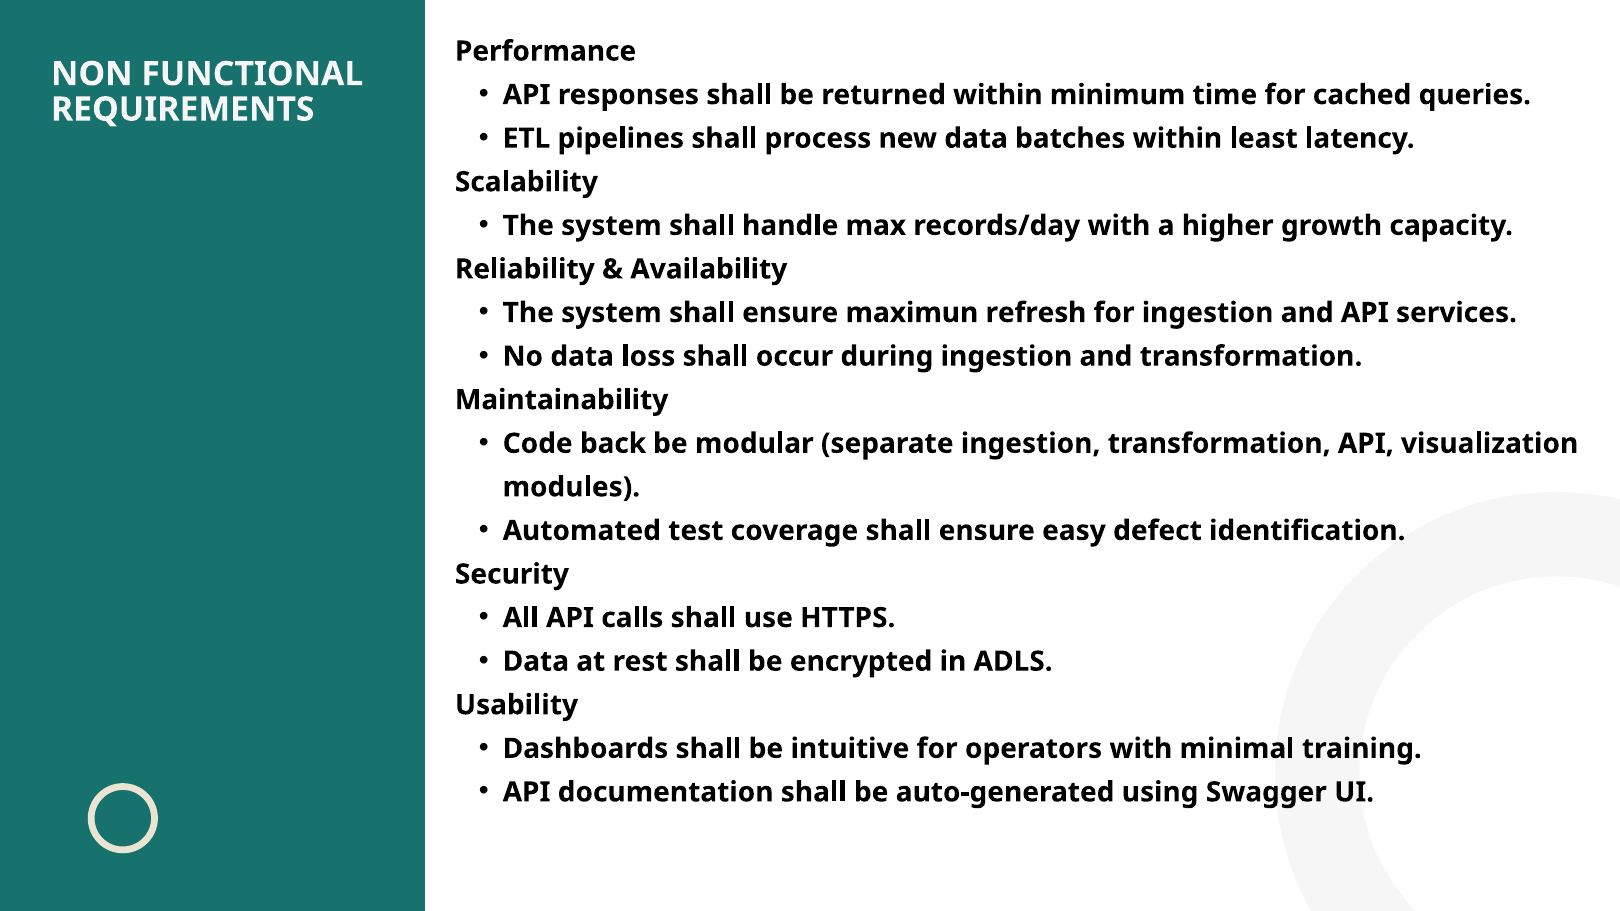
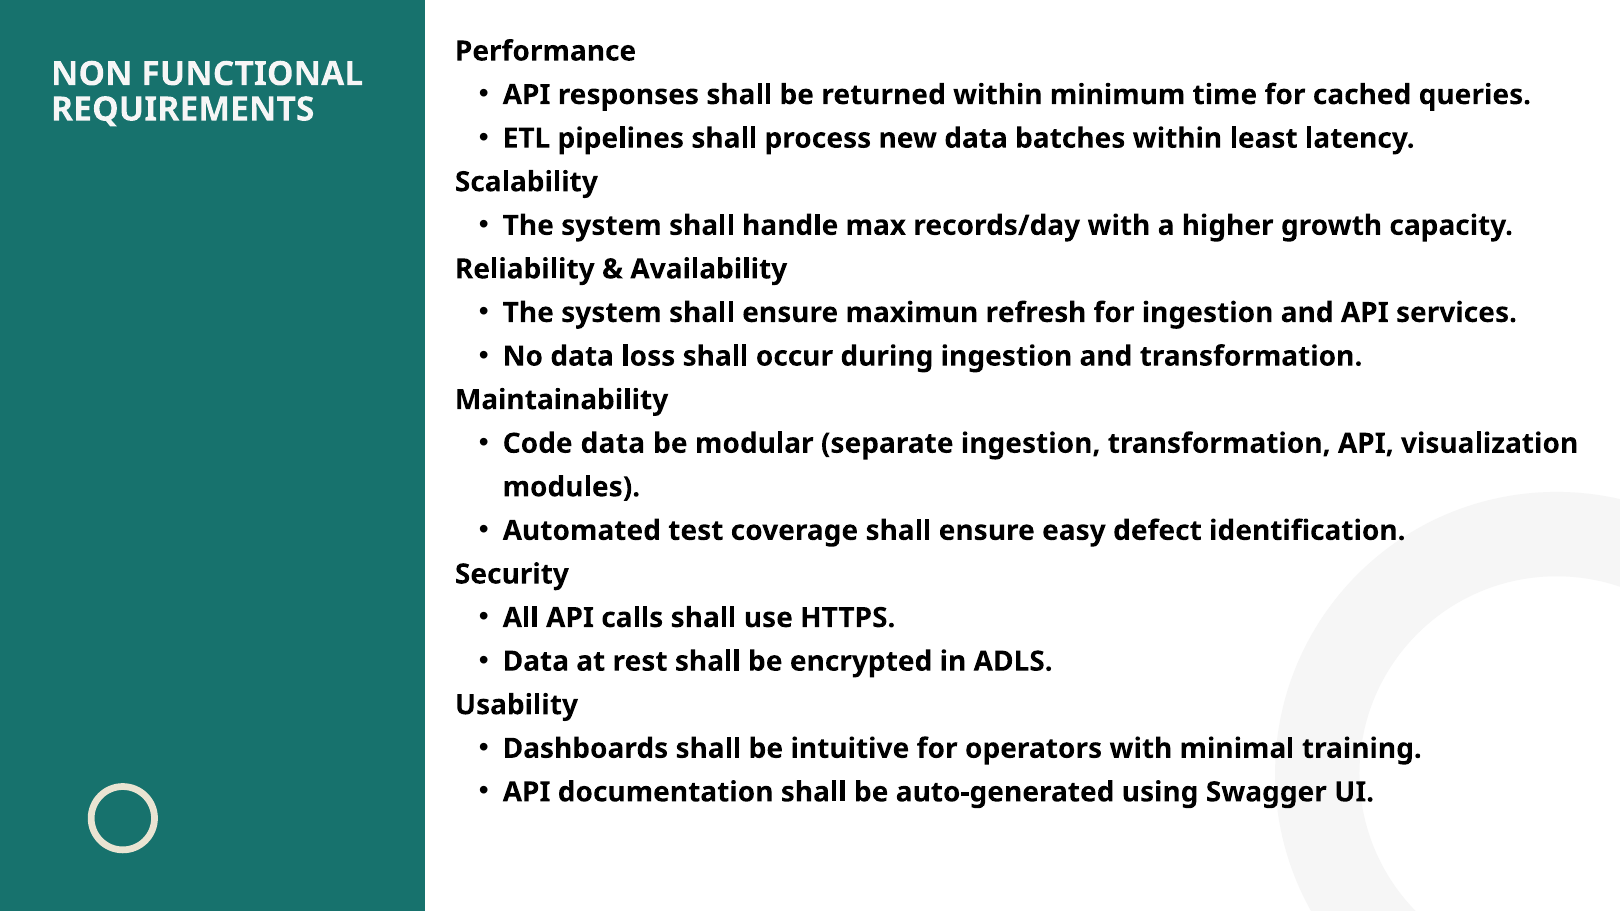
Code back: back -> data (613, 444)
